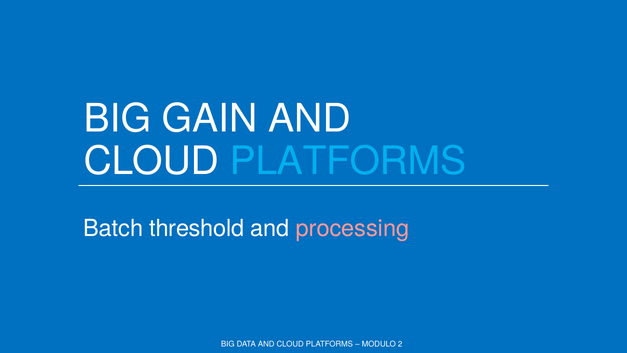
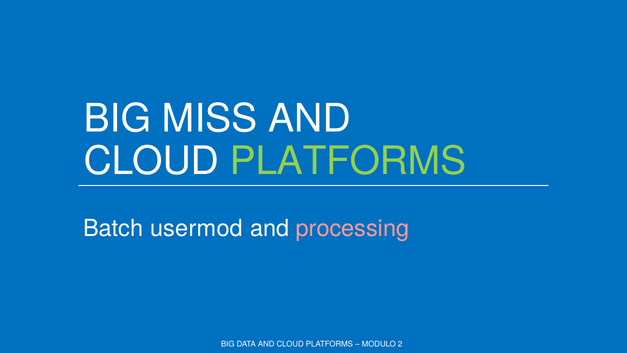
GAIN: GAIN -> MISS (210, 119)
PLATFORMS colour: light blue -> light green (348, 161)
threshold: threshold -> usermod (196, 228)
